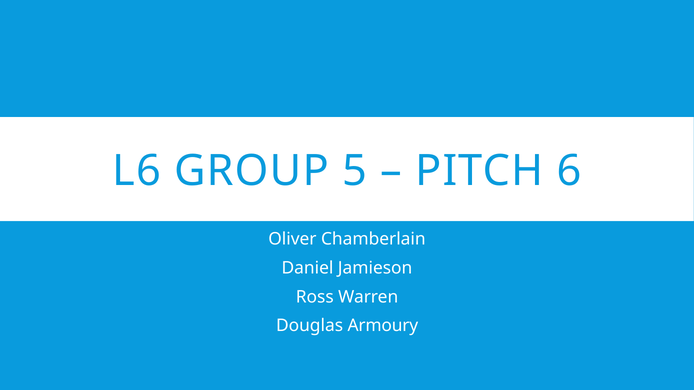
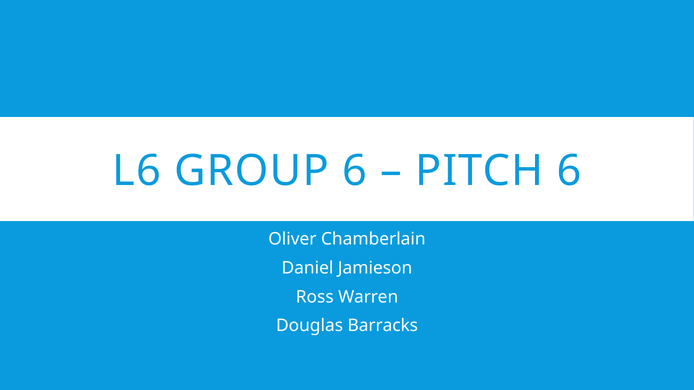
GROUP 5: 5 -> 6 (355, 171)
Armoury: Armoury -> Barracks (383, 326)
